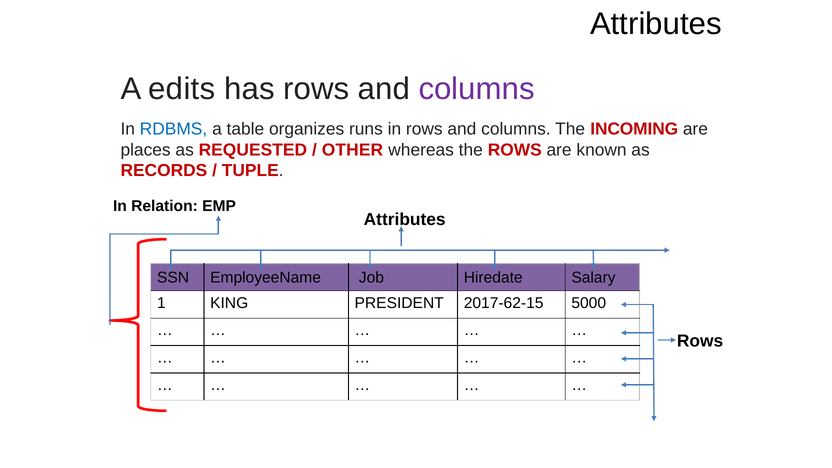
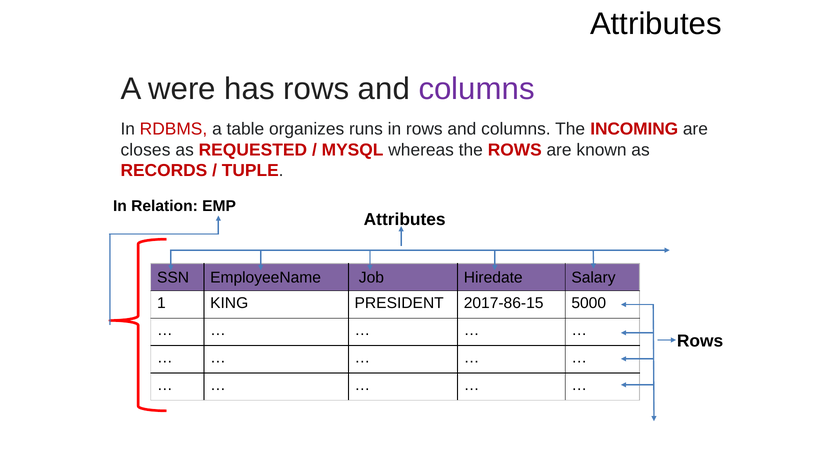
edits: edits -> were (182, 89)
RDBMS colour: blue -> red (173, 129)
places: places -> closes (145, 150)
OTHER: OTHER -> MYSQL (353, 150)
2017-62-15: 2017-62-15 -> 2017-86-15 (504, 303)
